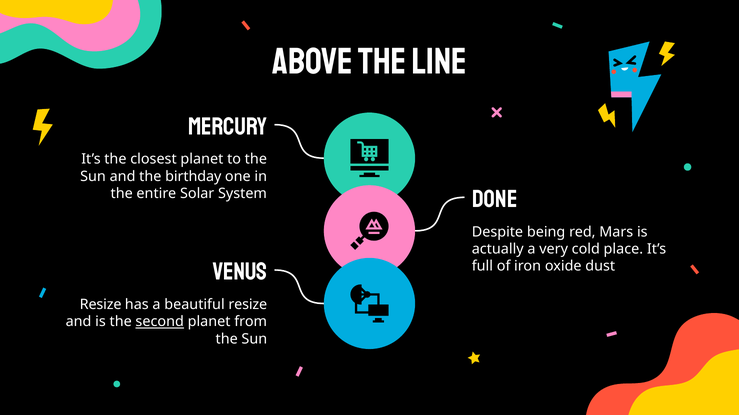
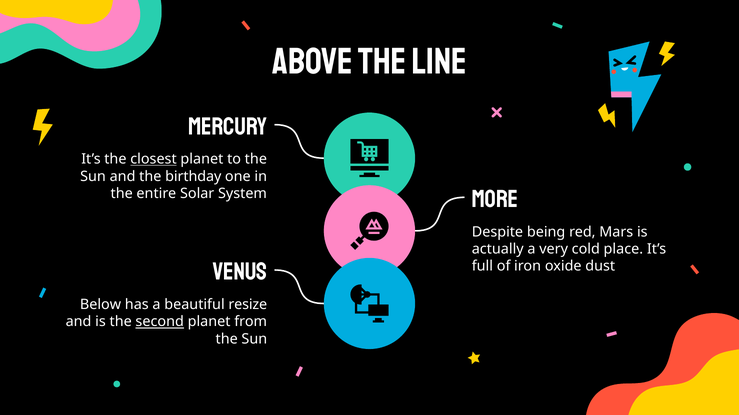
closest underline: none -> present (153, 159)
Done: Done -> More (495, 199)
Resize: Resize -> Below (101, 305)
